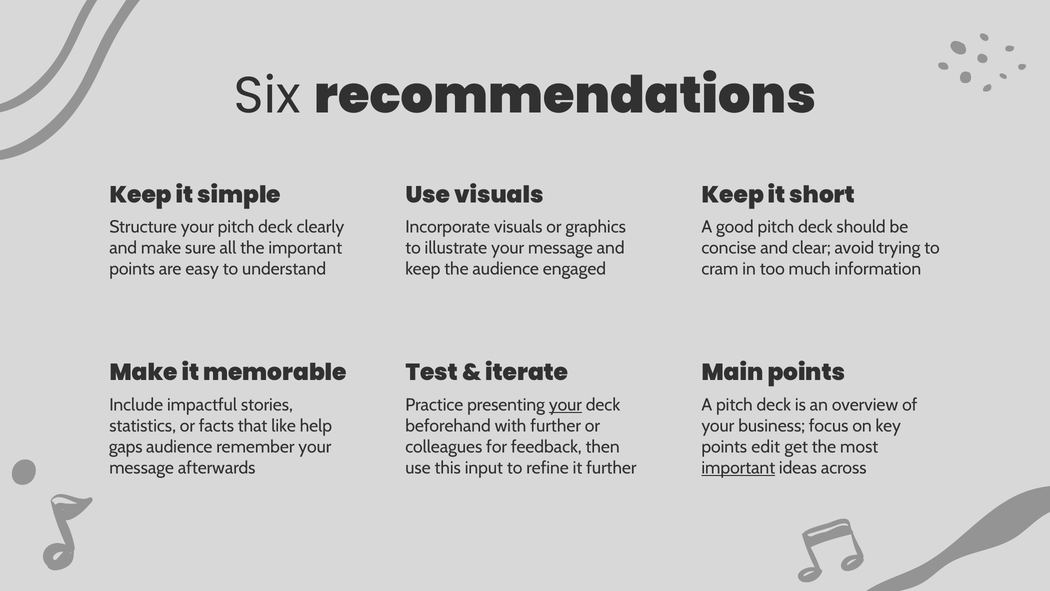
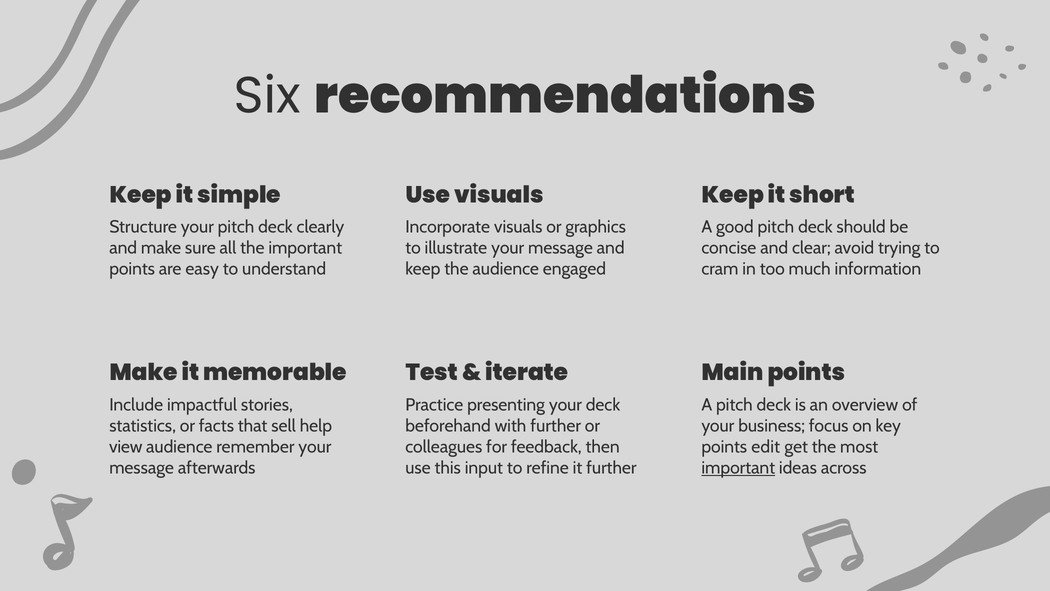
your underline: present -> none (565, 405)
like: like -> sell (284, 426)
gaps: gaps -> view (126, 447)
